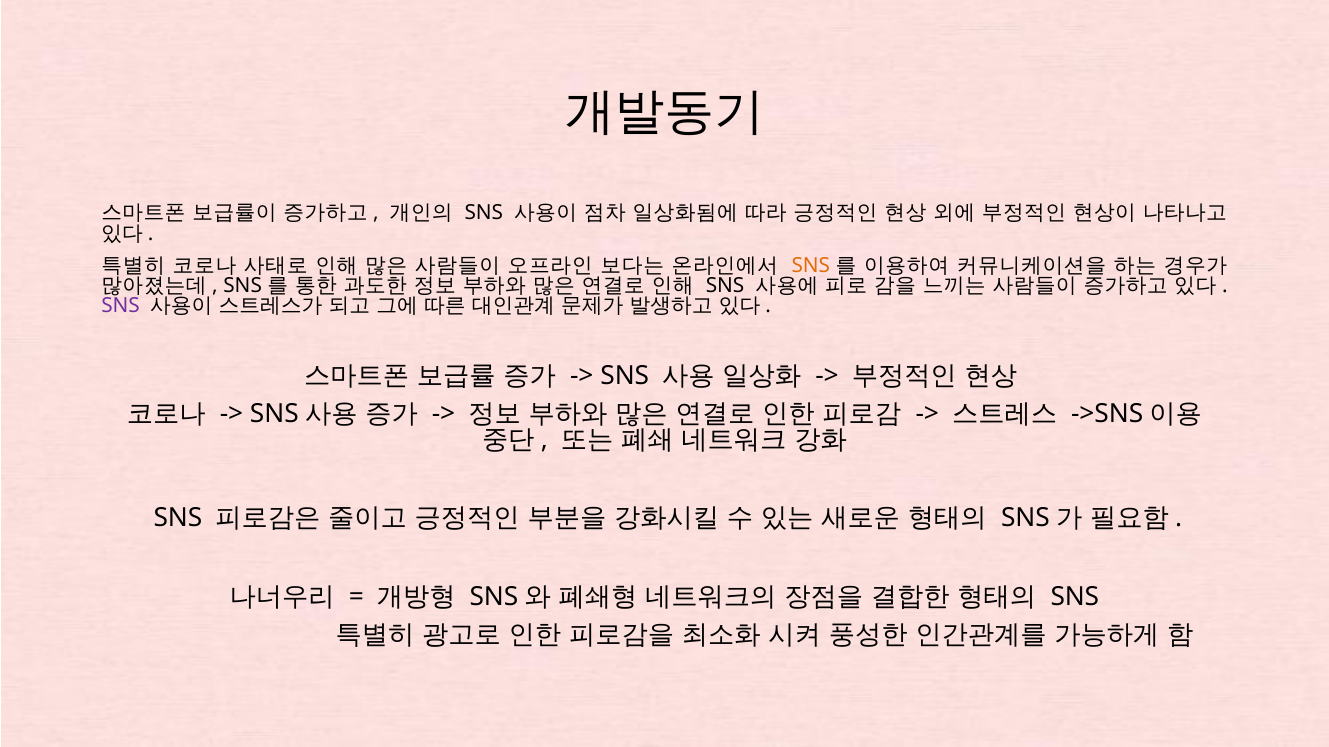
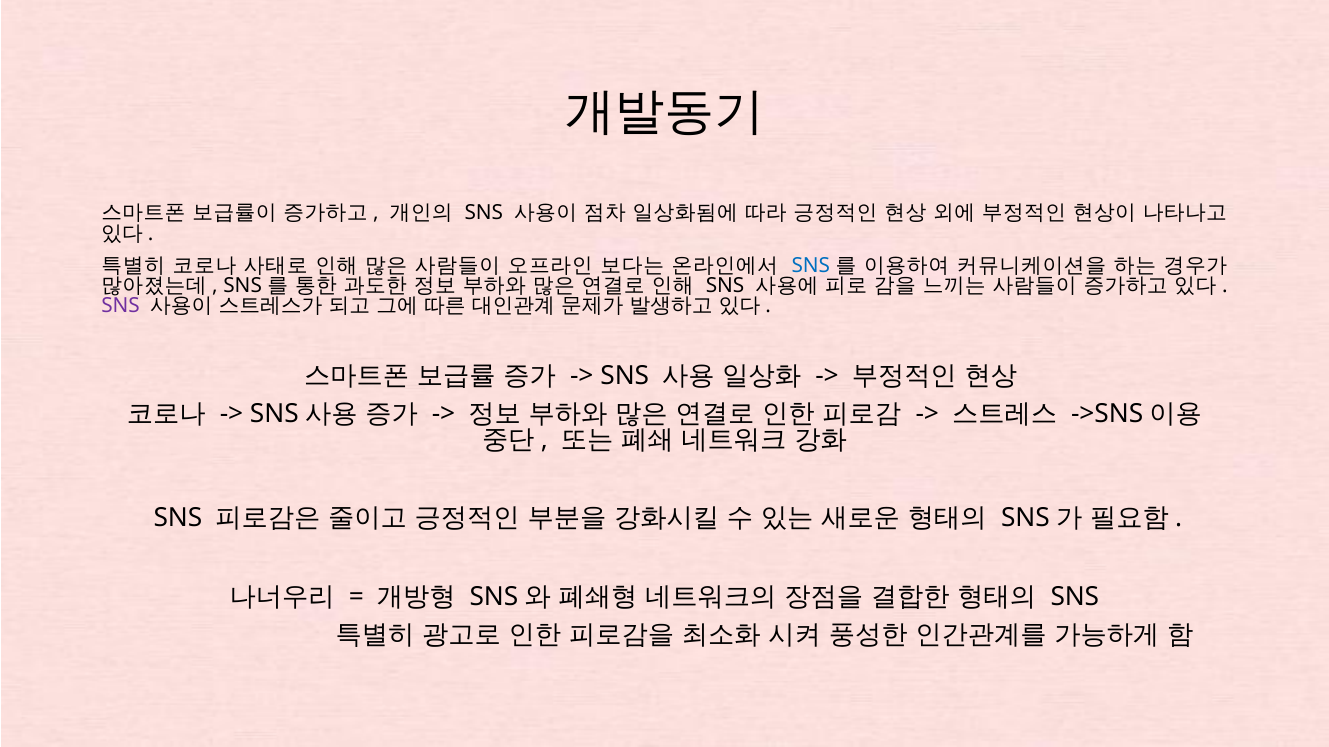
SNS colour: orange -> blue (811, 266)
